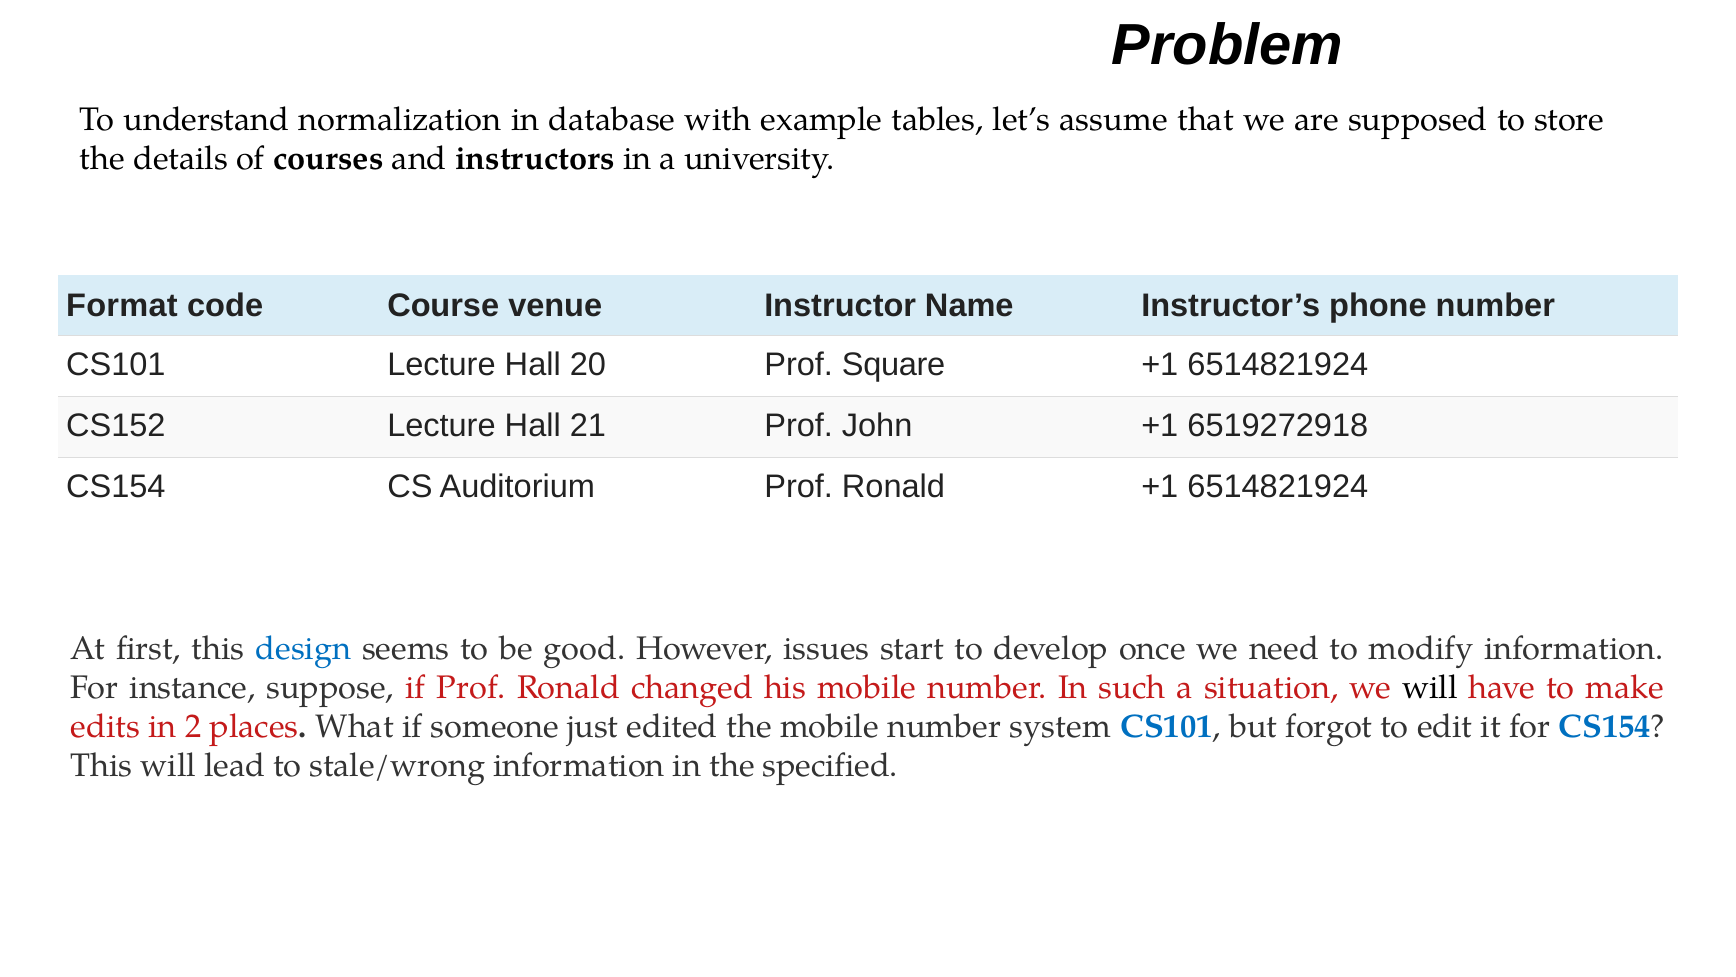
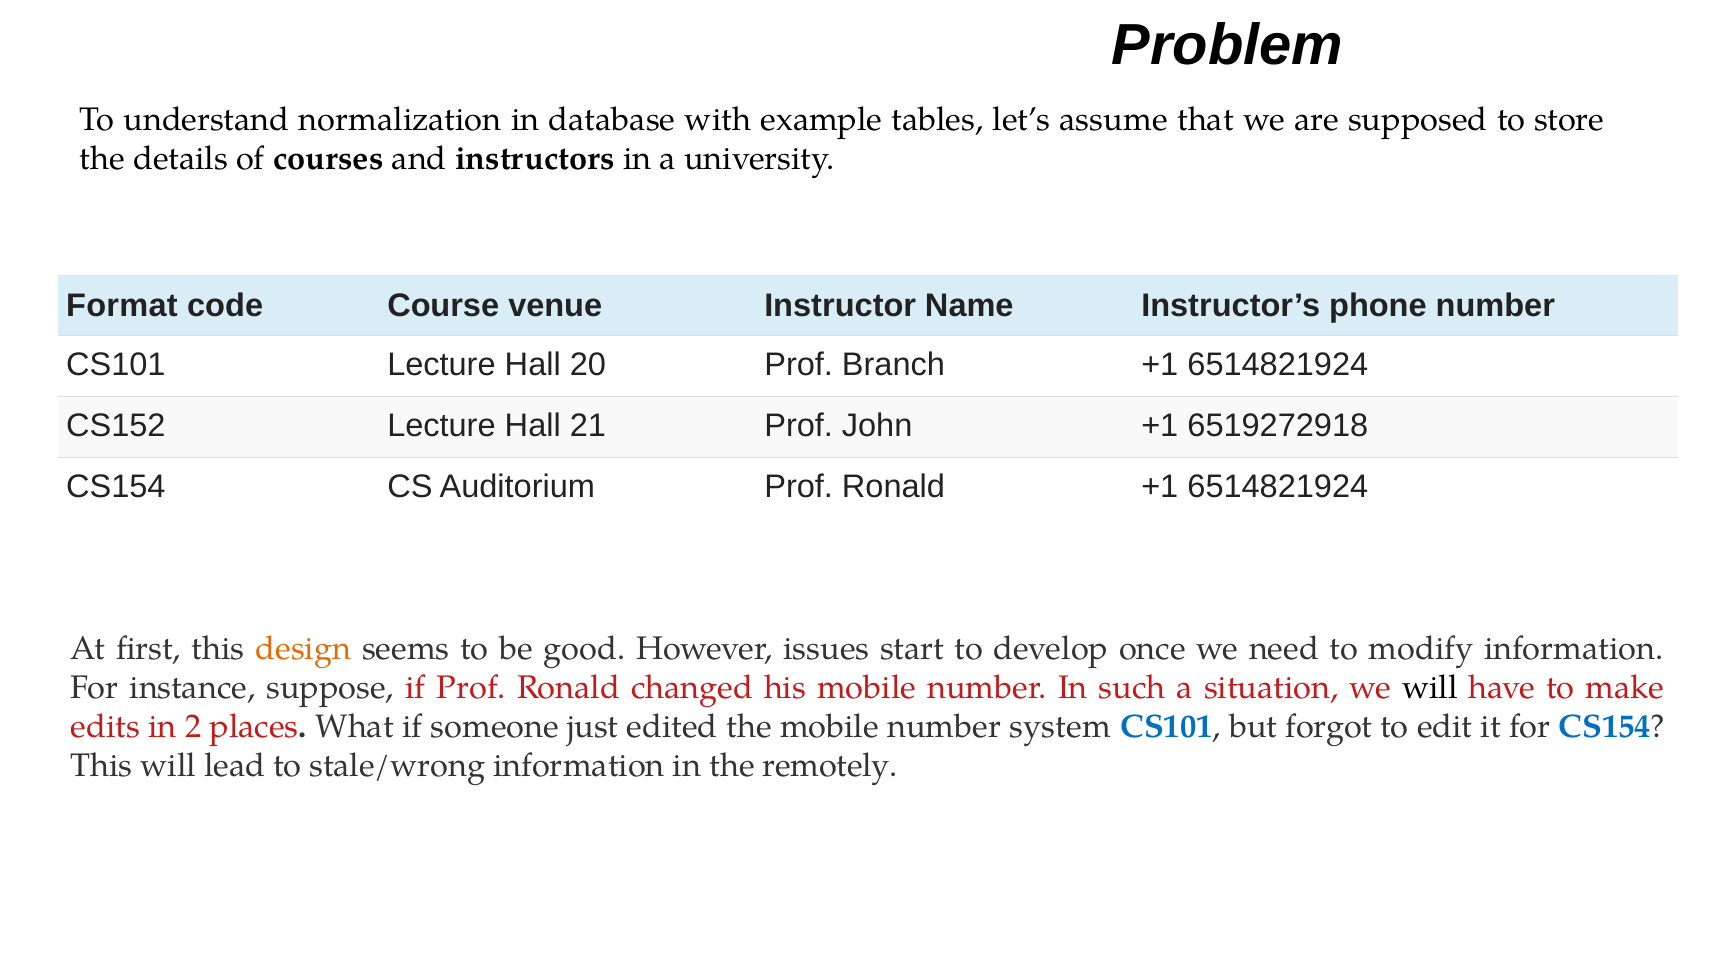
Square: Square -> Branch (893, 365)
design colour: blue -> orange (303, 649)
specified: specified -> remotely (830, 766)
